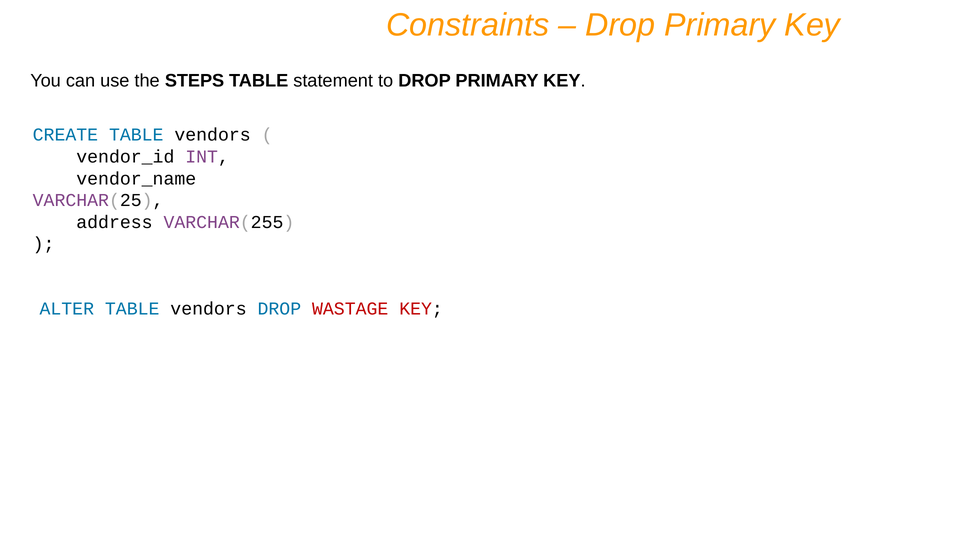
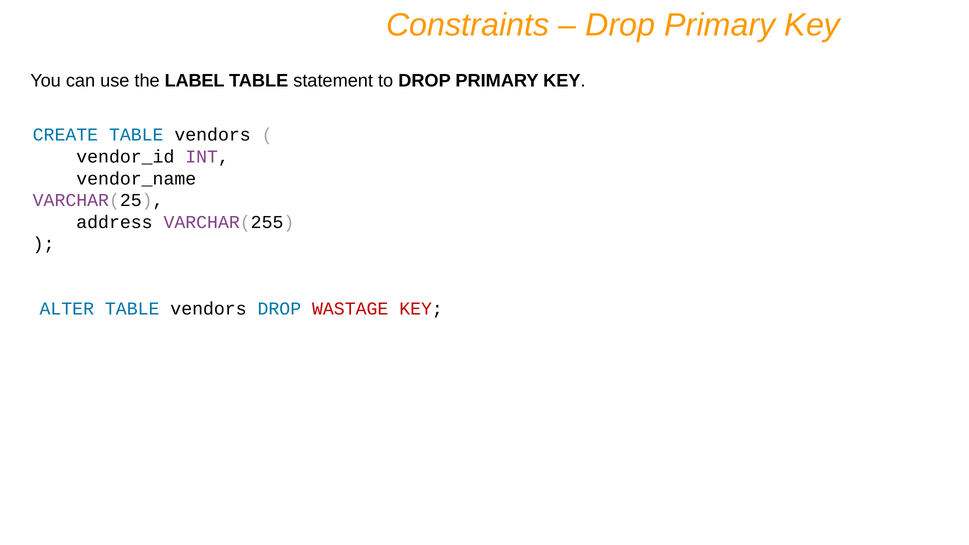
STEPS: STEPS -> LABEL (195, 81)
